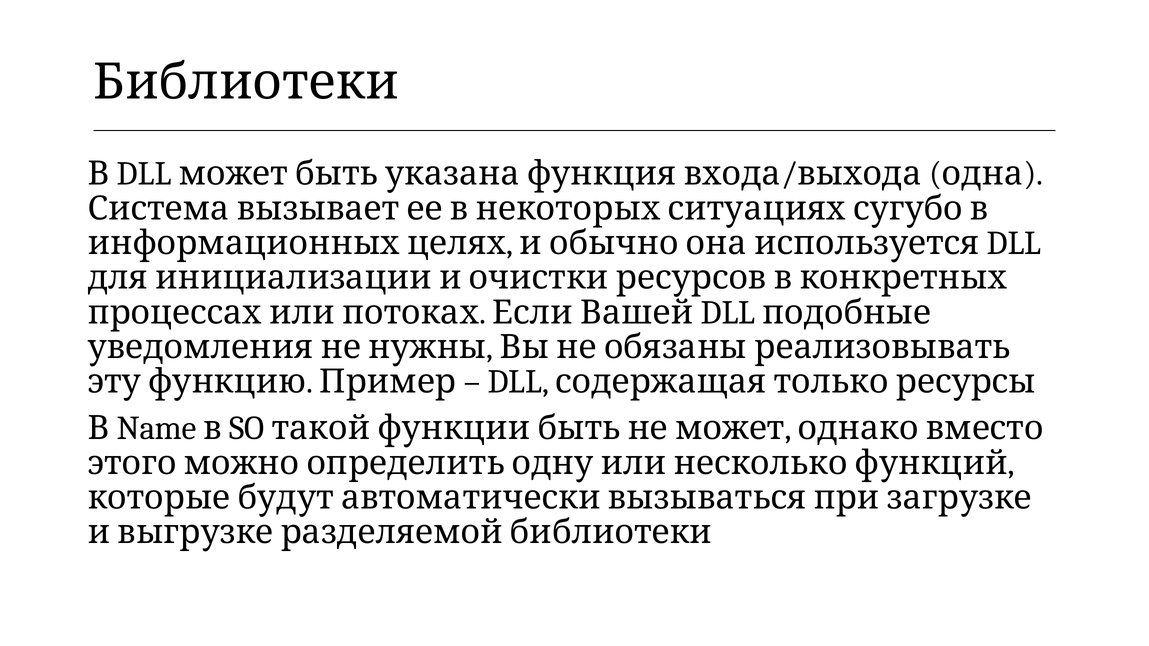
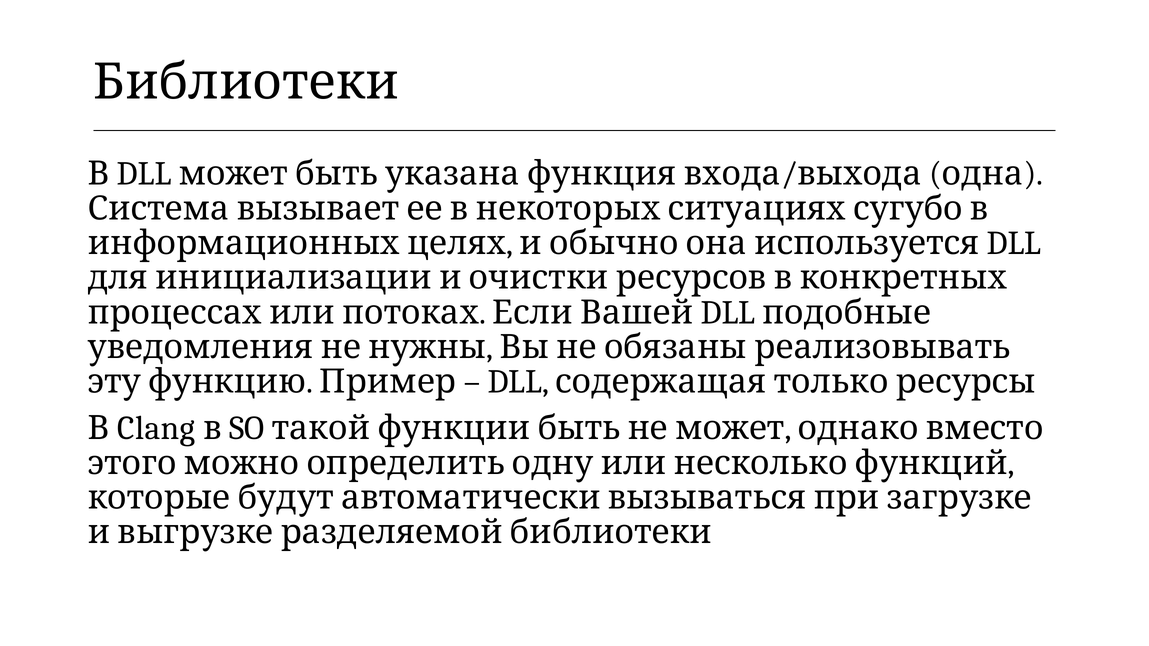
Name: Name -> Clang (156, 429)
